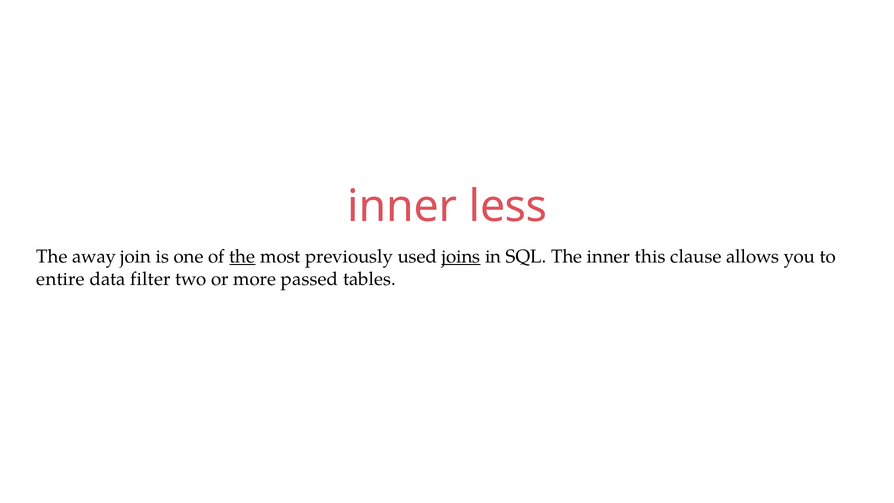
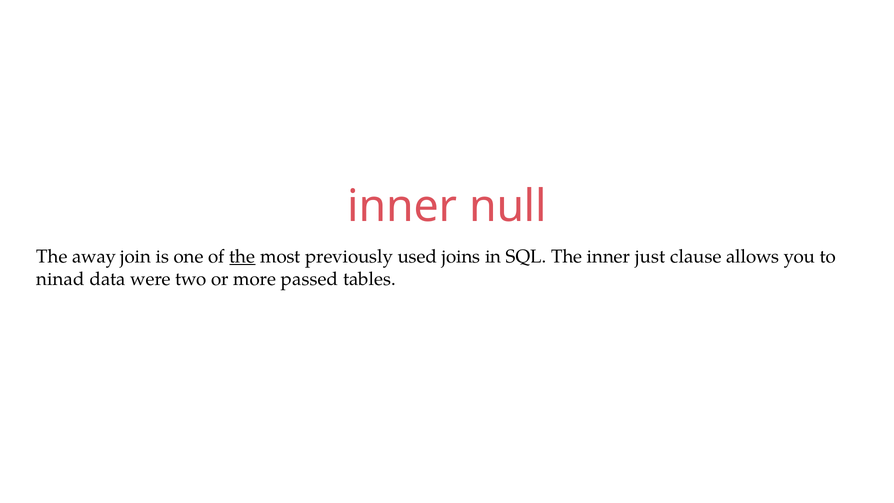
less: less -> null (508, 206)
joins underline: present -> none (461, 257)
this: this -> just (650, 257)
entire: entire -> ninad (61, 279)
filter: filter -> were (151, 279)
